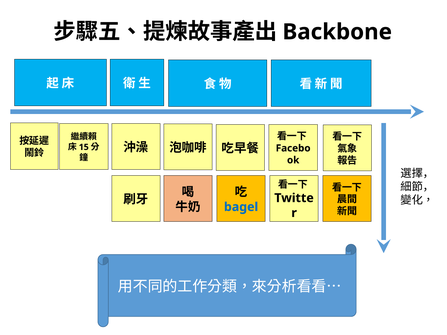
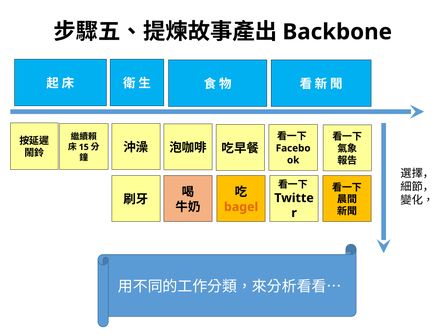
bagel colour: blue -> orange (241, 207)
